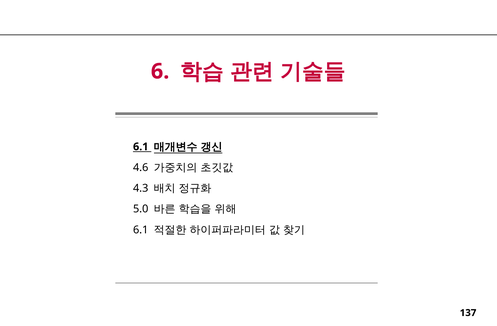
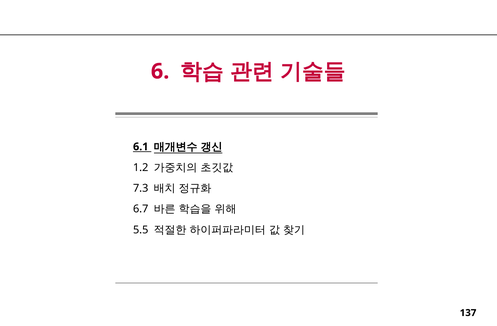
4.6: 4.6 -> 1.2 (141, 168)
4.3: 4.3 -> 7.3 (141, 189)
5.0: 5.0 -> 6.7 (141, 209)
6.1: 6.1 -> 5.5 (141, 230)
